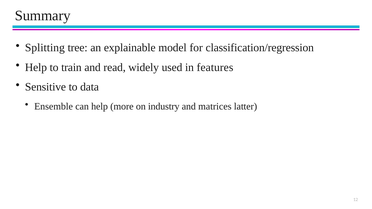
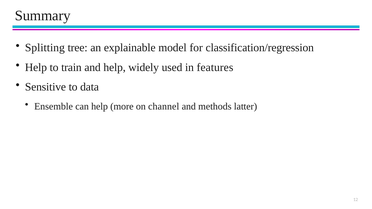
and read: read -> help (115, 67)
industry: industry -> channel (164, 106)
matrices: matrices -> methods (215, 106)
